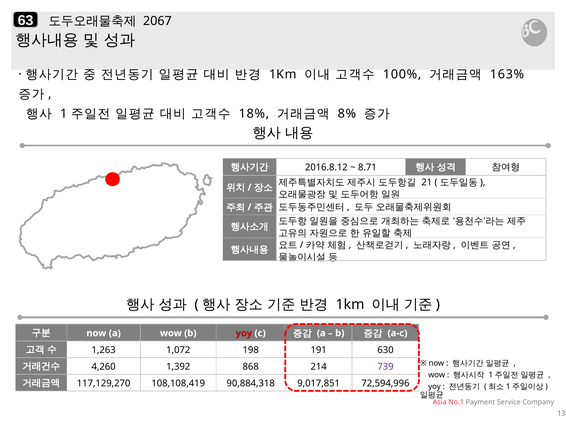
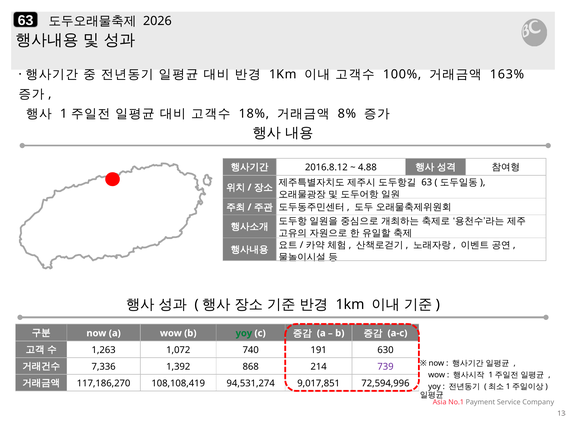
2067: 2067 -> 2026 (157, 21)
8.71: 8.71 -> 4.88 (367, 167)
21: 21 -> 63 (427, 182)
yoy colour: red -> green (244, 333)
198: 198 -> 740 (251, 350)
4,260: 4,260 -> 7,336 (104, 366)
117,129,270: 117,129,270 -> 117,186,270 (104, 383)
90,884,318: 90,884,318 -> 94,531,274 (251, 383)
